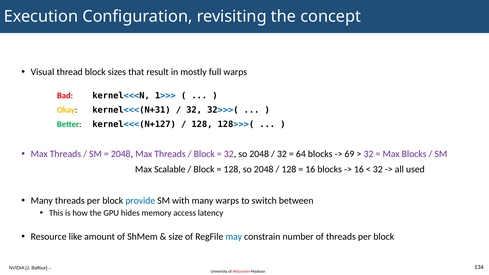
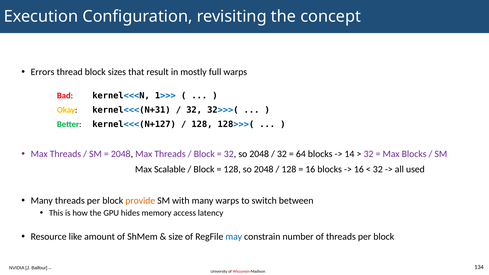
Visual: Visual -> Errors (43, 72)
69: 69 -> 14 (349, 154)
provide colour: blue -> orange (140, 201)
